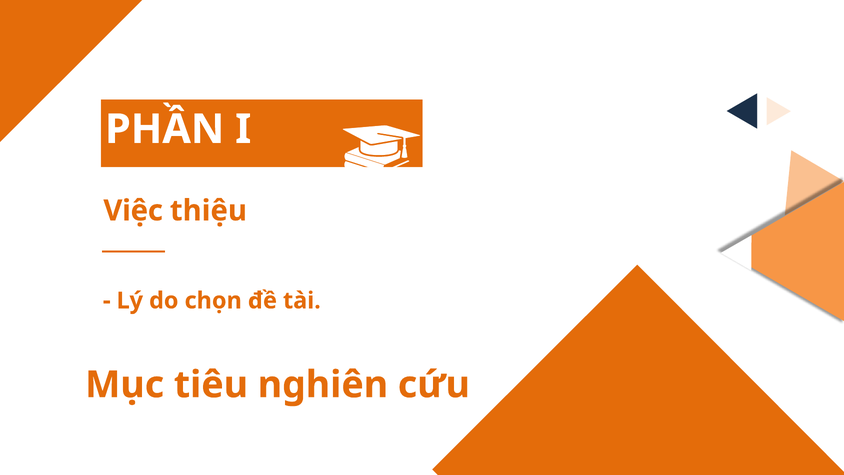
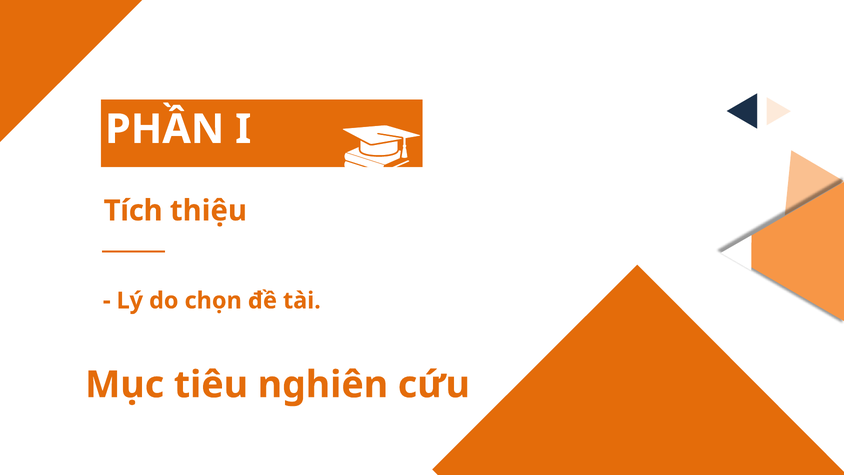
Việc: Việc -> Tích (133, 211)
